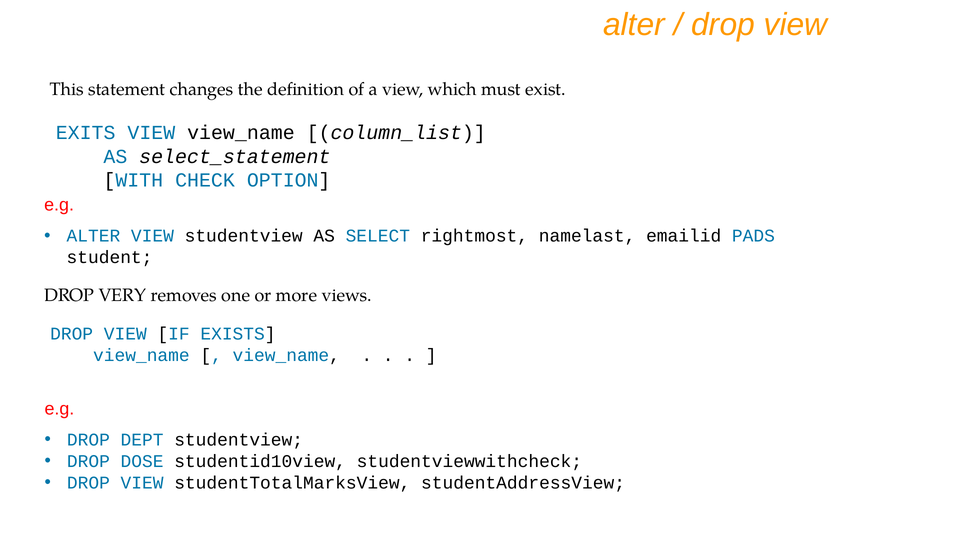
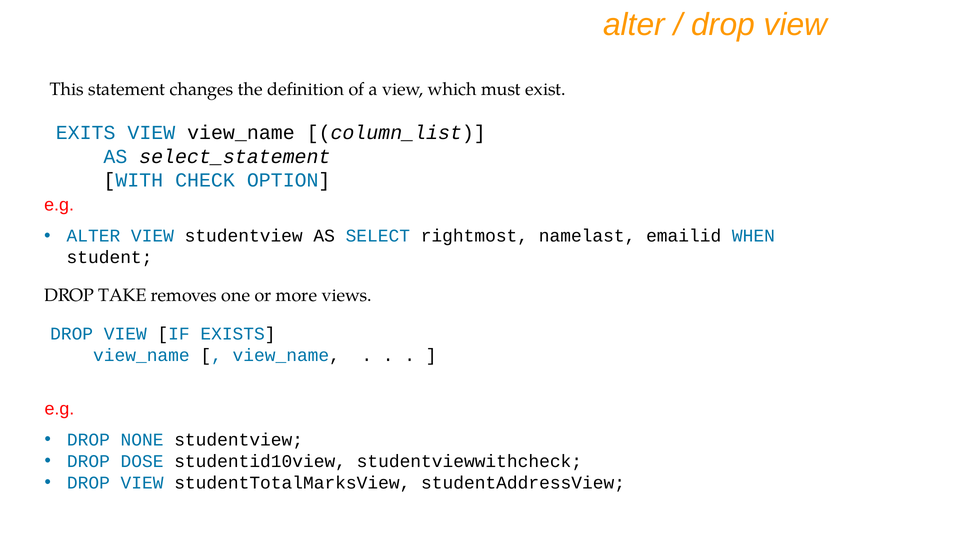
PADS: PADS -> WHEN (753, 236)
VERY: VERY -> TAKE (122, 295)
DEPT: DEPT -> NONE (142, 440)
